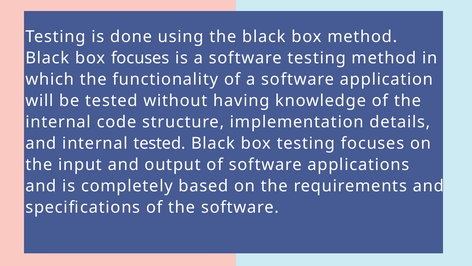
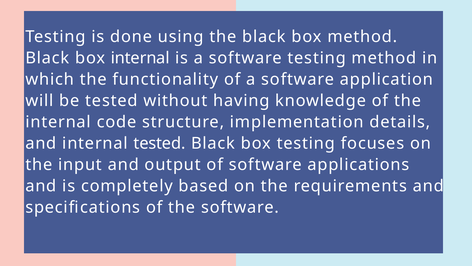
box focuses: focuses -> internal (140, 58)
